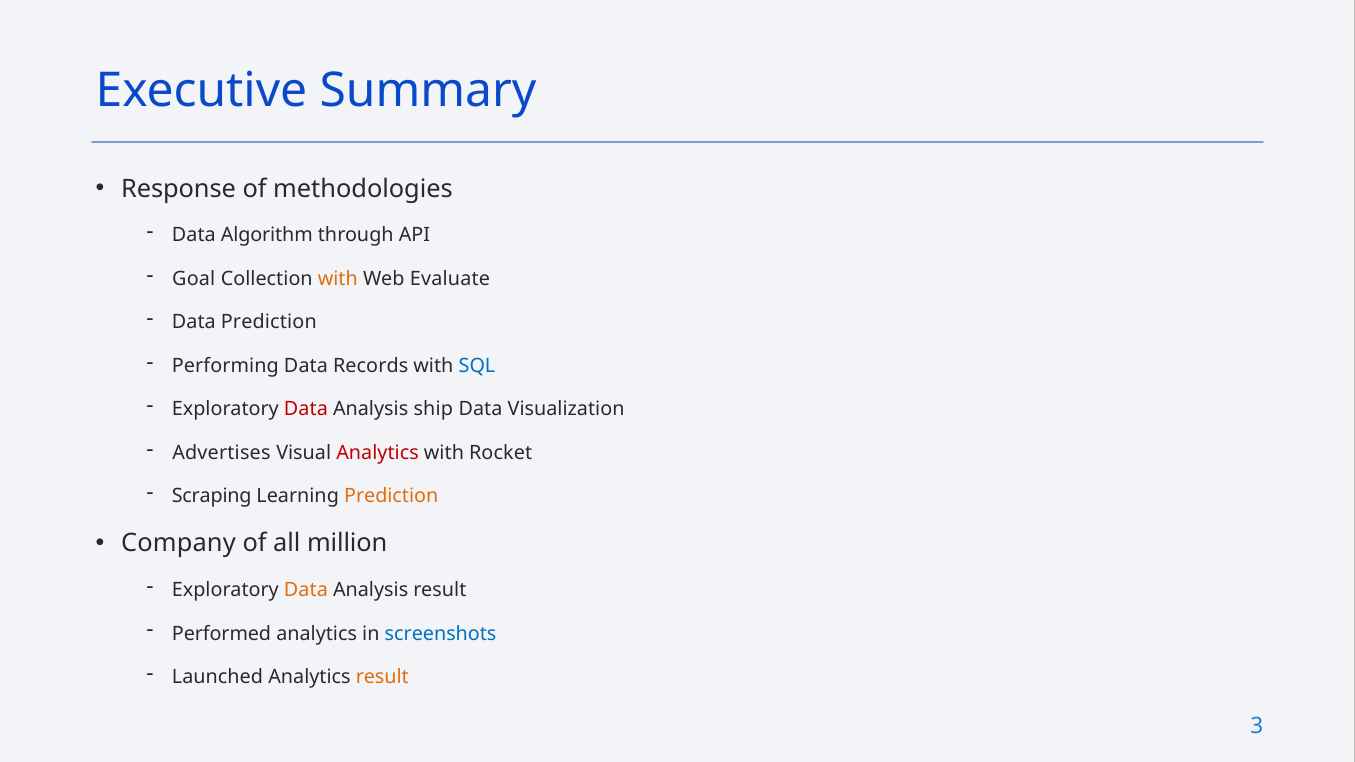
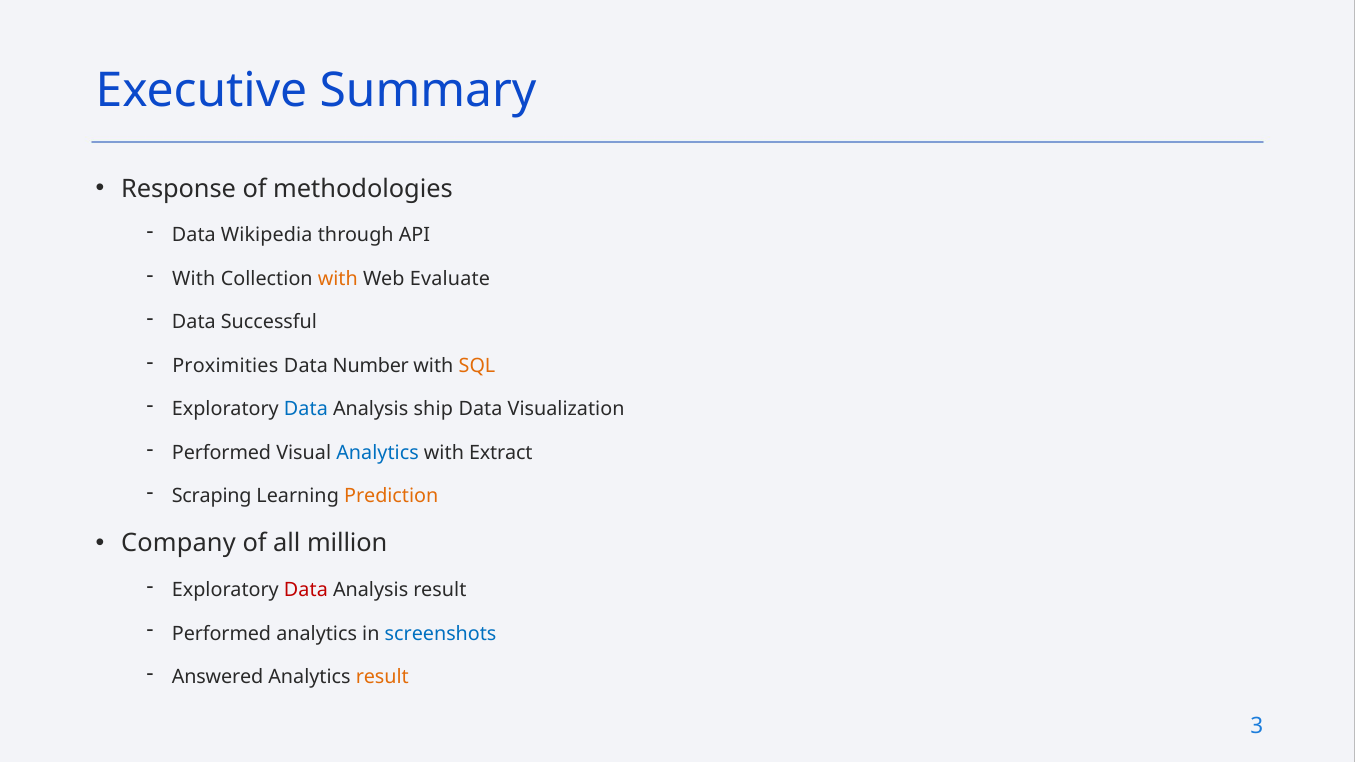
Algorithm: Algorithm -> Wikipedia (267, 236)
Goal: Goal -> With (194, 279)
Data Prediction: Prediction -> Successful (269, 323)
Performing: Performing -> Proximities (225, 366)
Records: Records -> Number (371, 366)
SQL colour: blue -> orange (477, 366)
Data colour: red -> blue (306, 409)
Advertises: Advertises -> Performed (222, 453)
Analytics colour: red -> blue (378, 453)
Rocket: Rocket -> Extract (501, 453)
Data colour: orange -> red (306, 590)
Launched: Launched -> Answered (218, 677)
